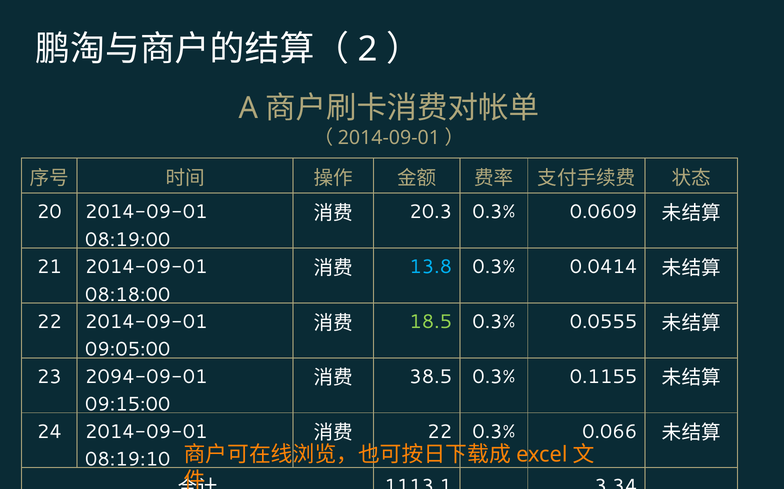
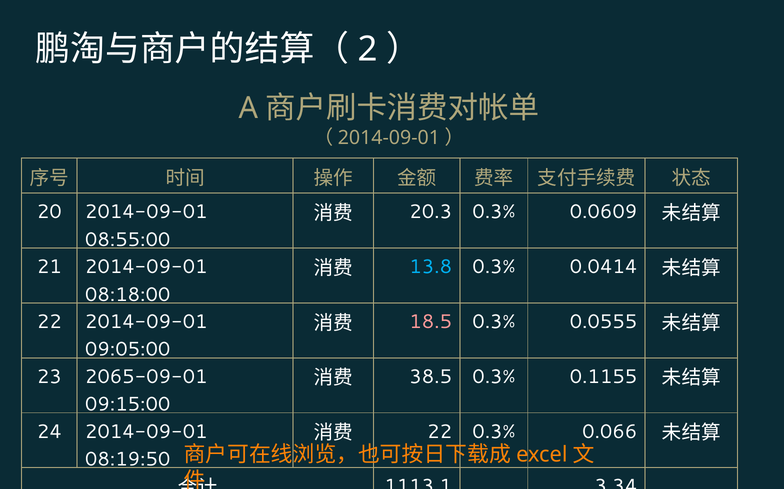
08:19:00: 08:19:00 -> 08:55:00 (128, 240)
18.5 colour: light green -> pink (431, 322)
2094-09-01: 2094-09-01 -> 2065-09-01 (146, 377)
08:19:10: 08:19:10 -> 08:19:50 (128, 459)
